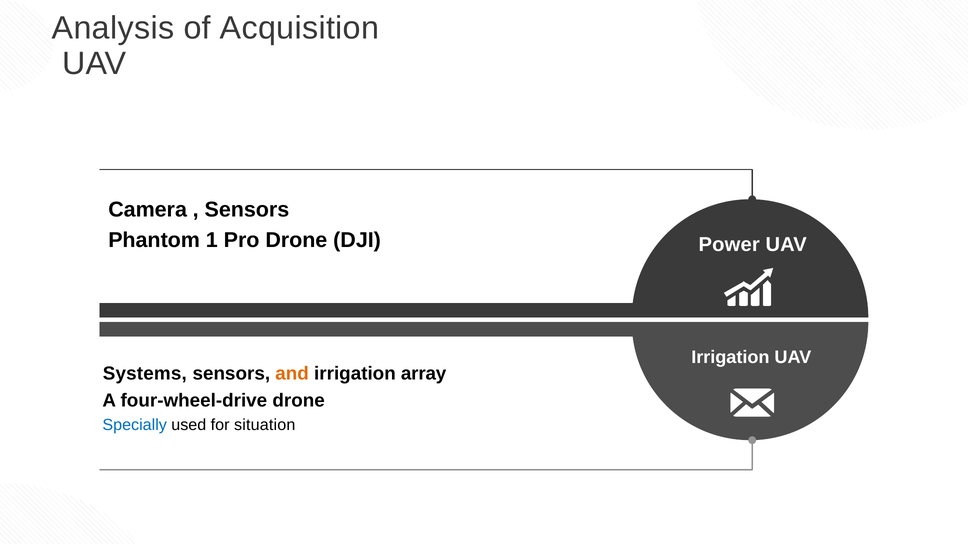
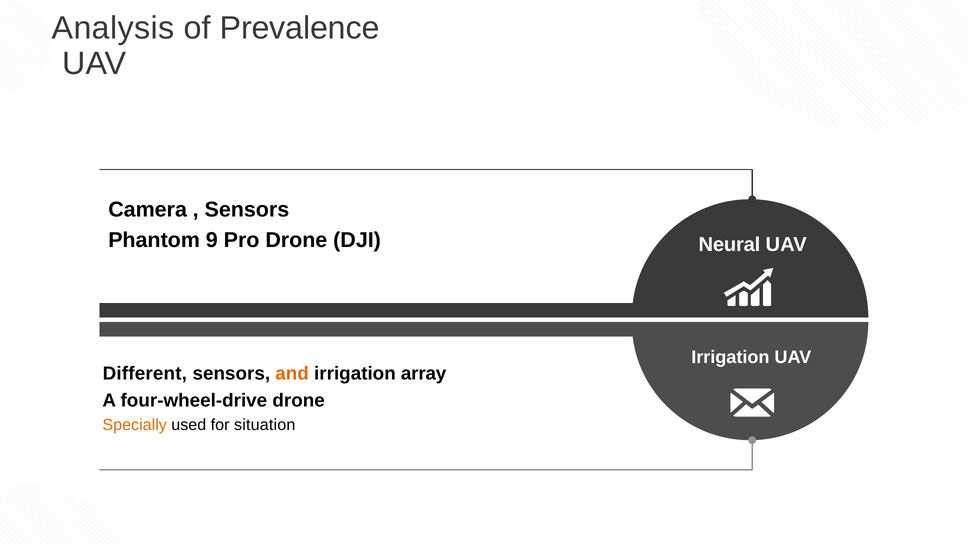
Acquisition: Acquisition -> Prevalence (300, 28)
1: 1 -> 9 (212, 241)
Power: Power -> Neural (729, 245)
Systems: Systems -> Different (145, 374)
Specially colour: blue -> orange (135, 425)
